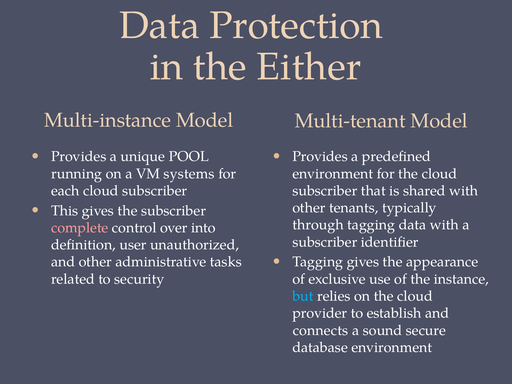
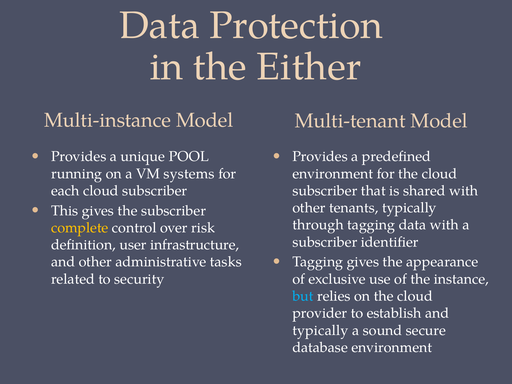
complete colour: pink -> yellow (80, 228)
into: into -> risk (203, 228)
unauthorized: unauthorized -> infrastructure (195, 245)
connects: connects -> typically (320, 330)
